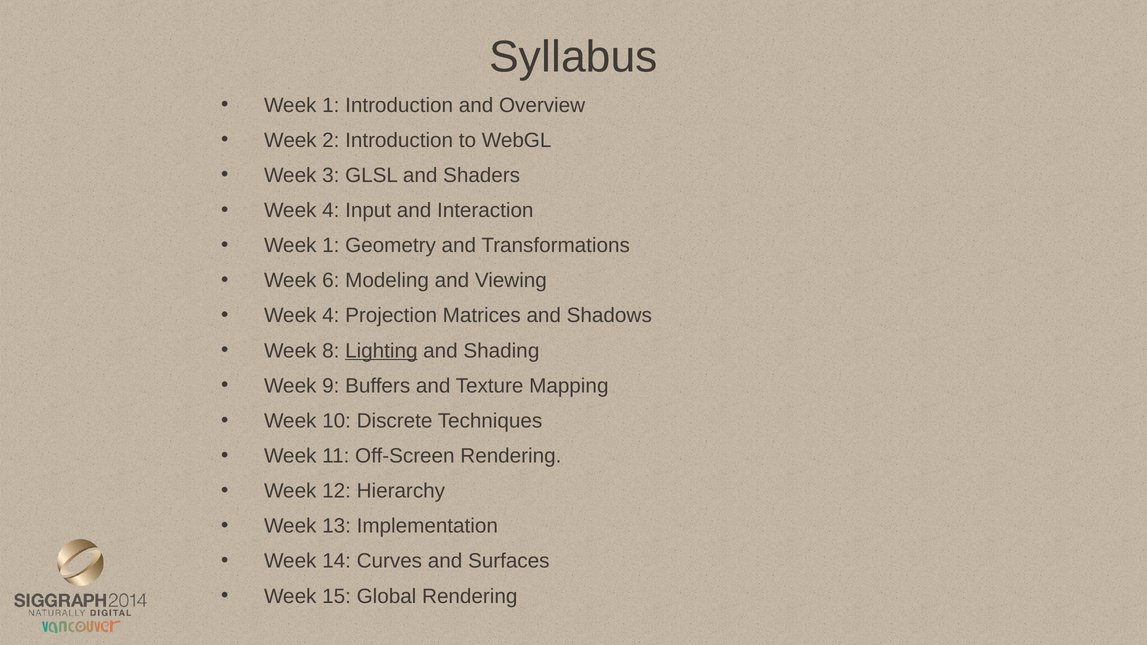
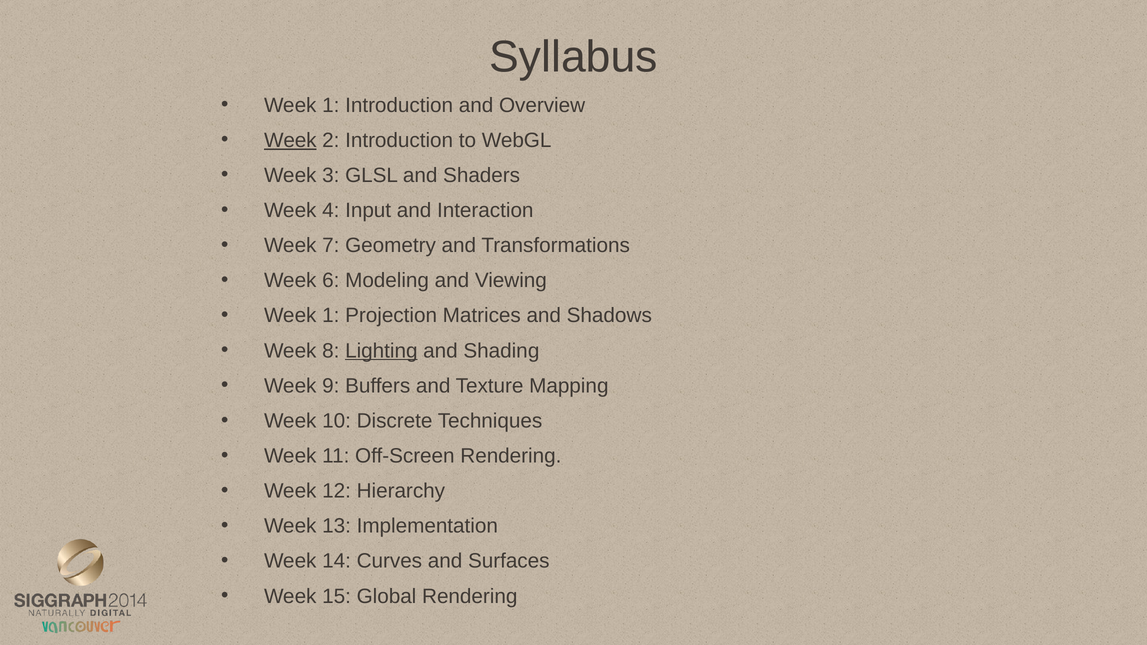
Week underline: none -> present (290, 140)
1: 1 -> 7 (331, 246)
4: 4 -> 1 (331, 316)
